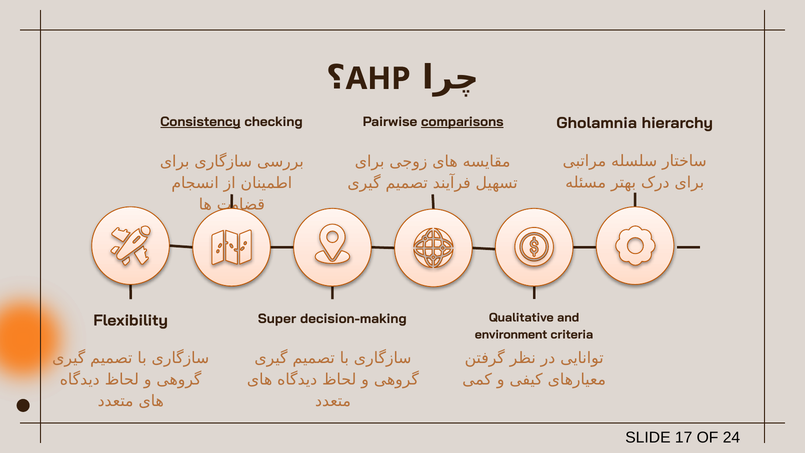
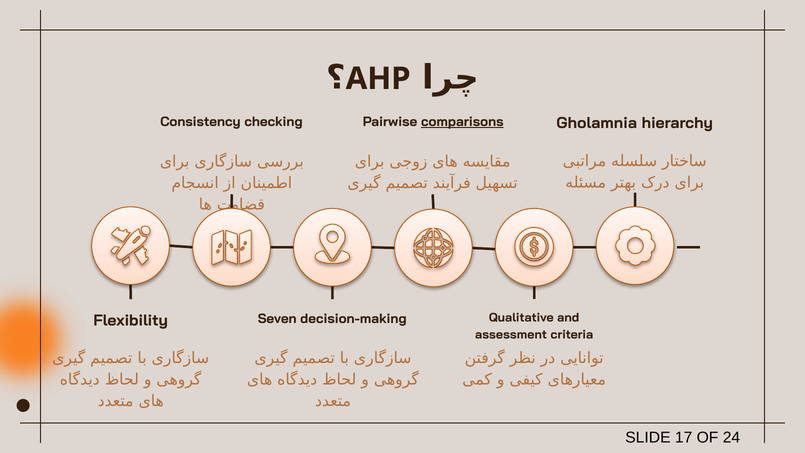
Consistency underline: present -> none (200, 122)
Super: Super -> Seven (277, 319)
environment: environment -> assessment (511, 335)
